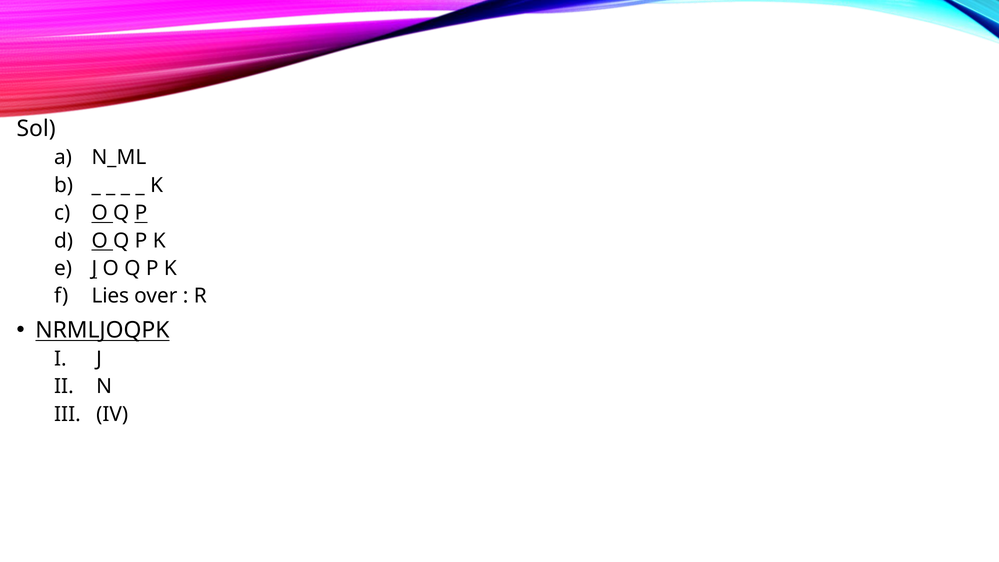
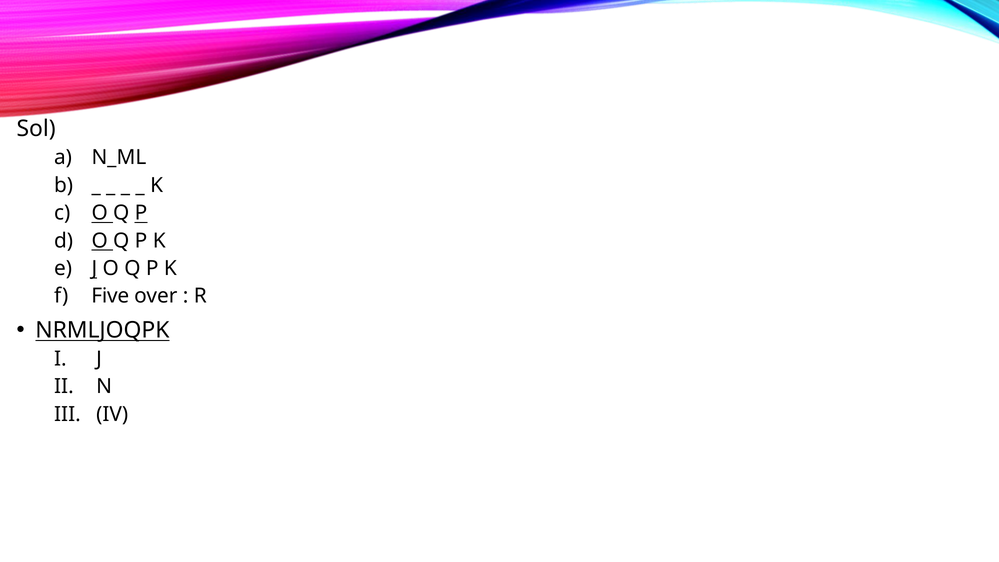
Lies: Lies -> Five (110, 296)
